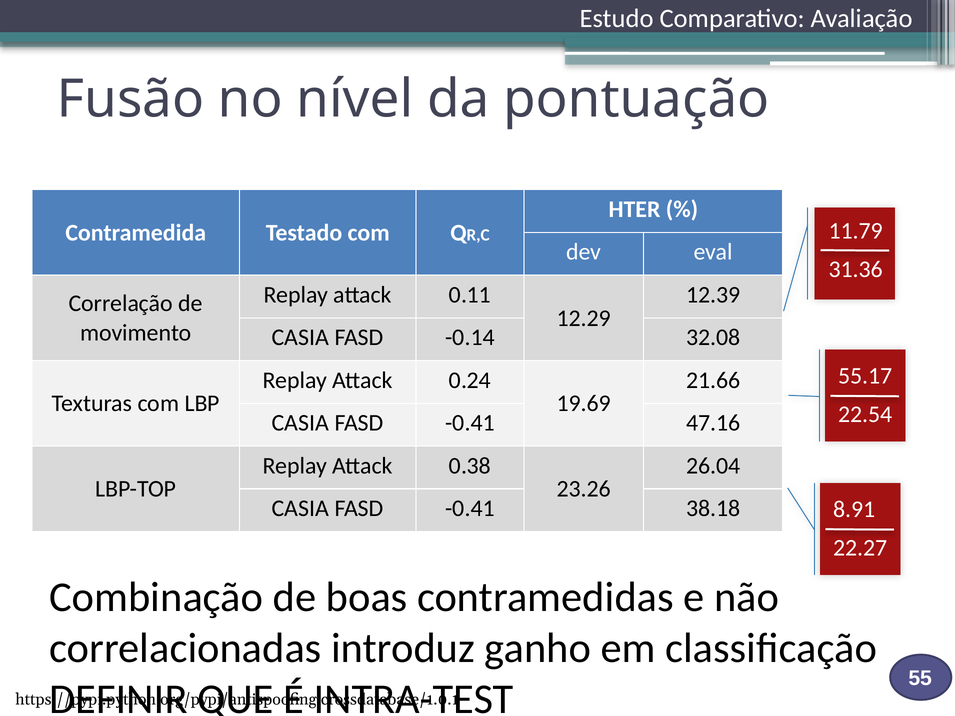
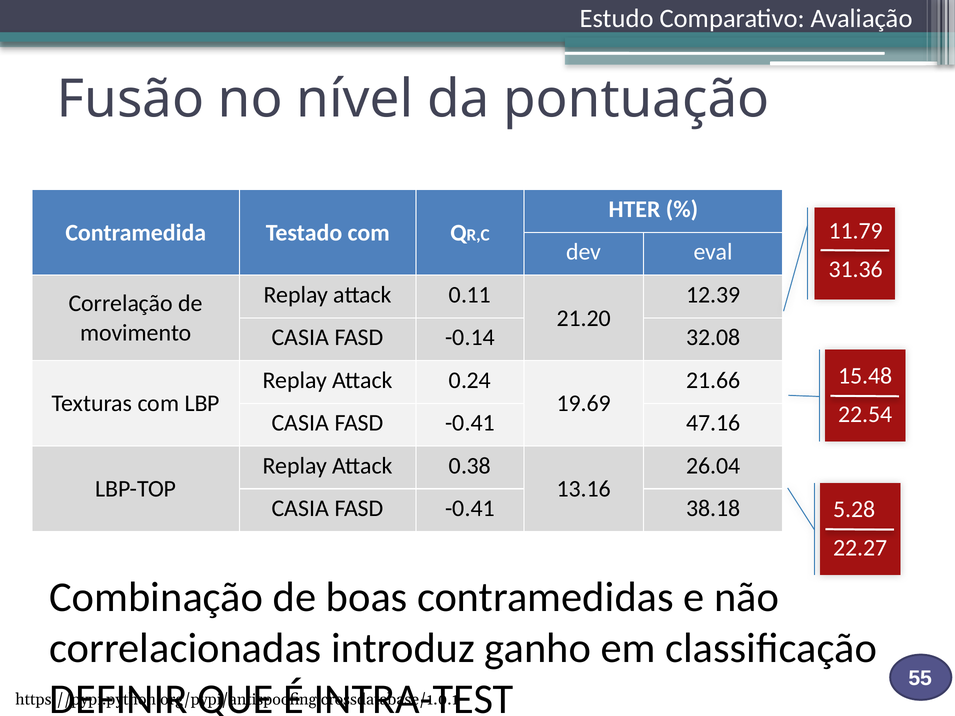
12.29: 12.29 -> 21.20 (584, 318)
55.17: 55.17 -> 15.48 (865, 376)
23.26: 23.26 -> 13.16 (584, 489)
8.91: 8.91 -> 5.28 (854, 509)
